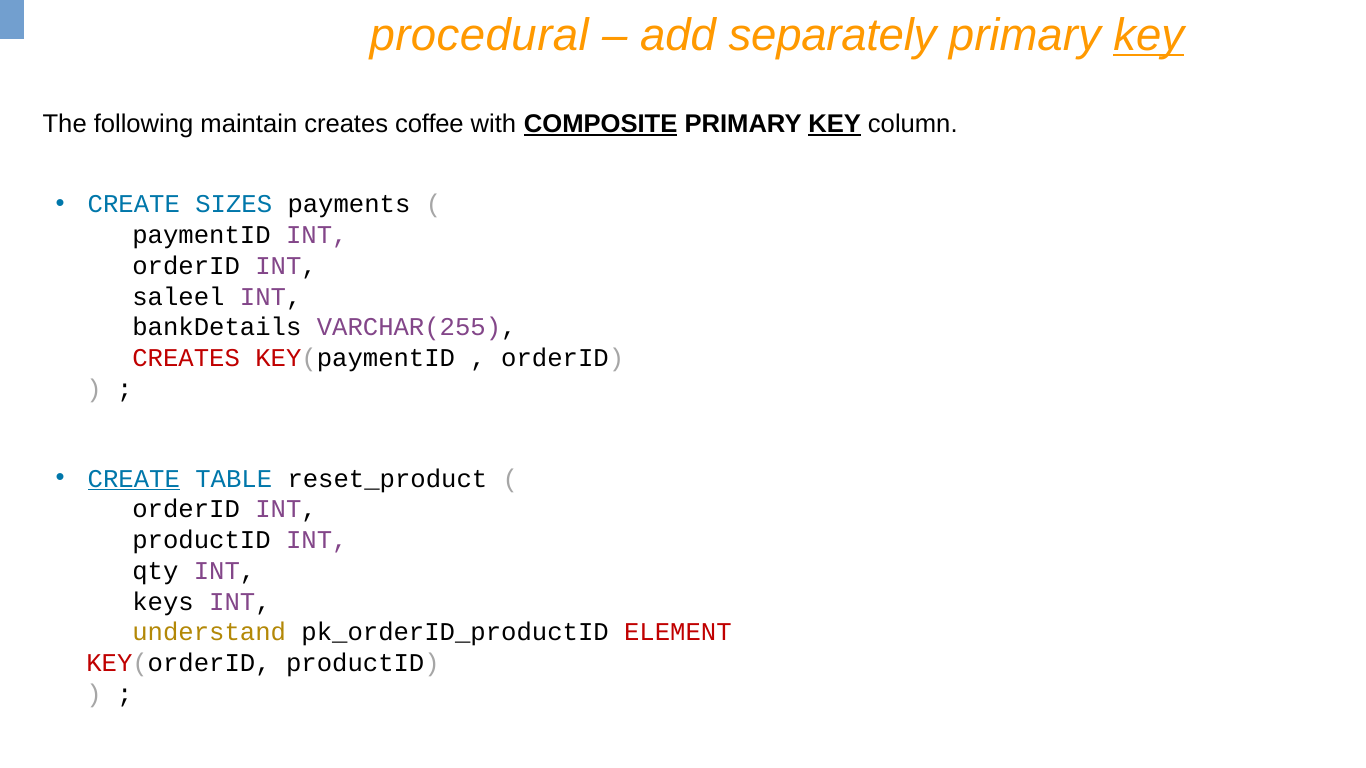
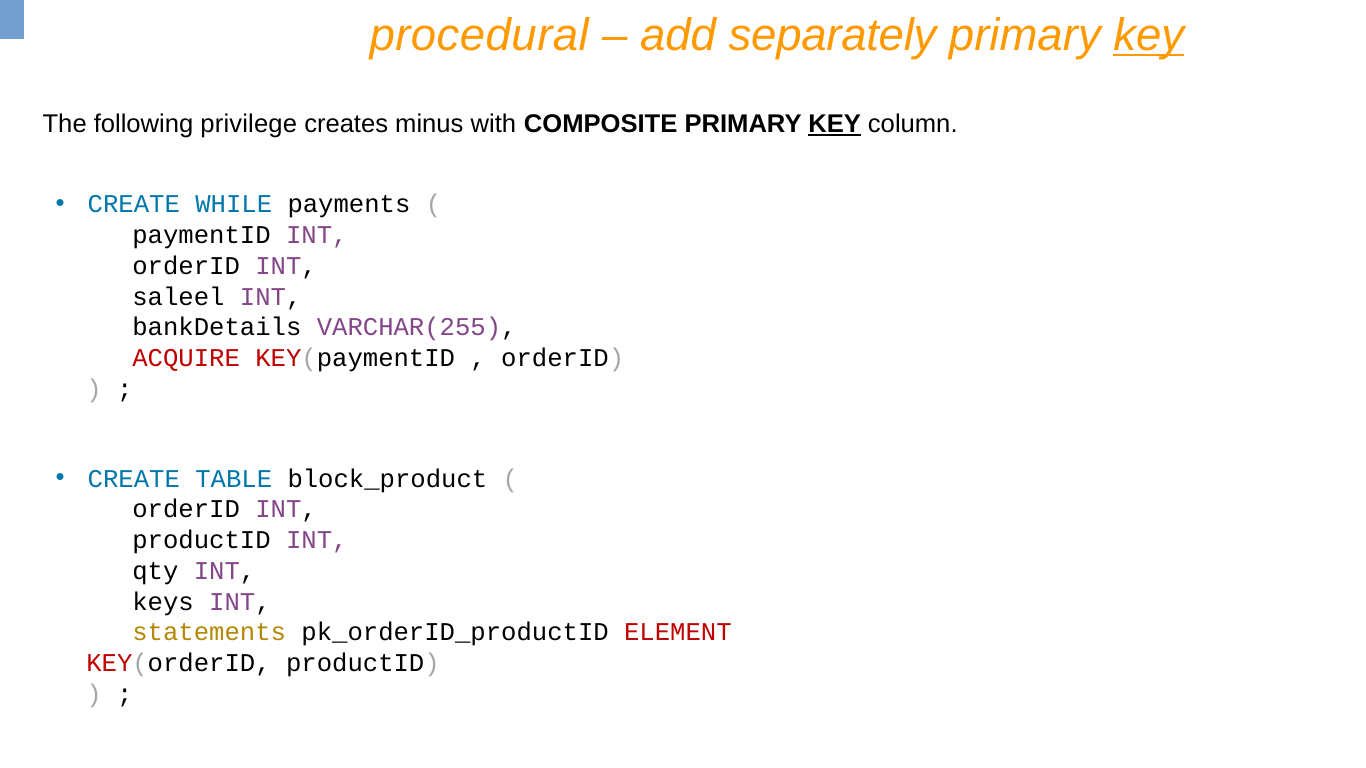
maintain: maintain -> privilege (249, 124)
coffee: coffee -> minus (429, 124)
COMPOSITE underline: present -> none (601, 124)
SIZES: SIZES -> WHILE (234, 205)
CREATES: CREATES -> ACQUIRE (186, 358)
CREATE underline: present -> none (134, 479)
reset_product: reset_product -> block_product (387, 479)
understand: understand -> statements (209, 633)
